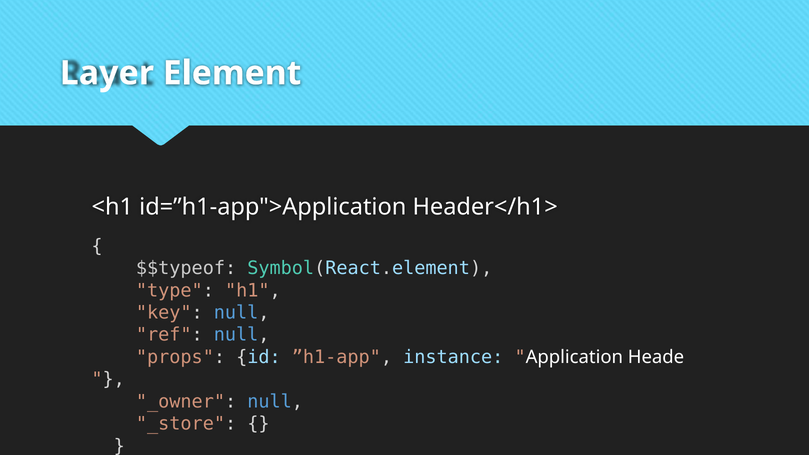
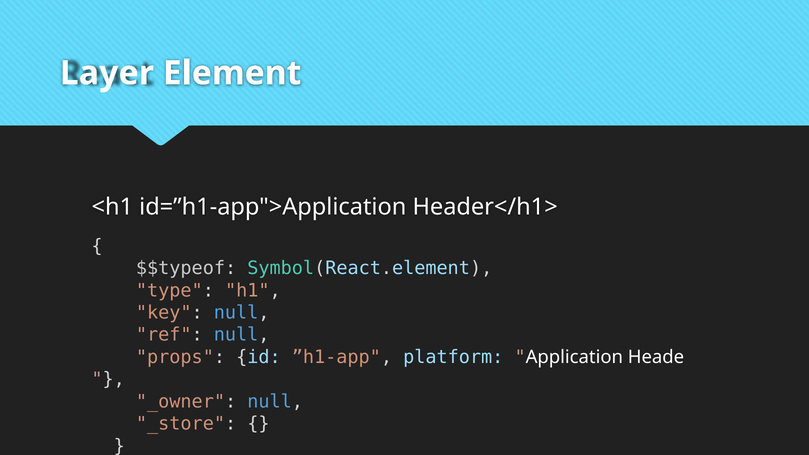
instance: instance -> platform (453, 357)
